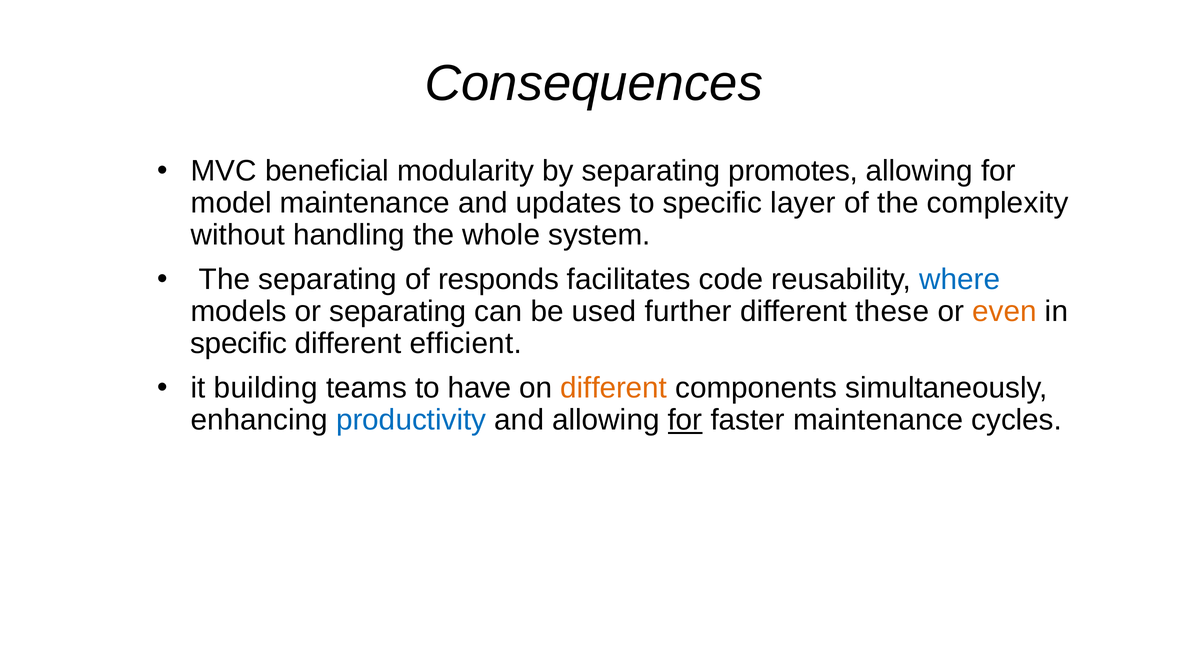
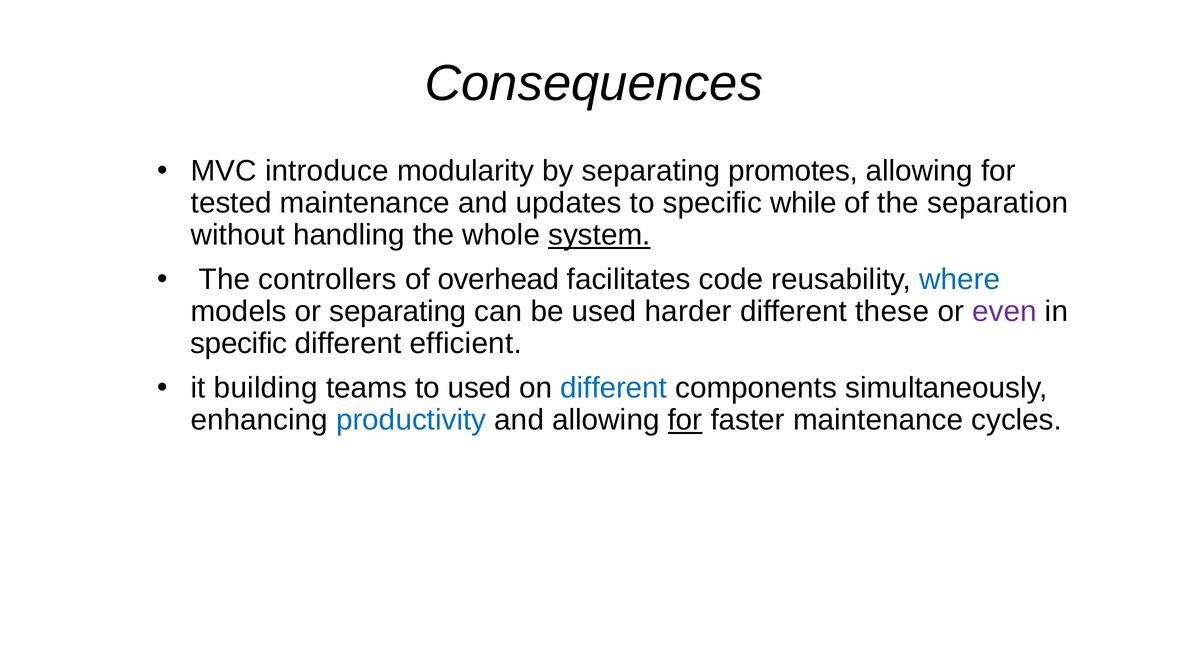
beneficial: beneficial -> introduce (327, 171)
model: model -> tested (231, 203)
layer: layer -> while (803, 203)
complexity: complexity -> separation (998, 203)
system underline: none -> present (599, 235)
The separating: separating -> controllers (328, 280)
responds: responds -> overhead (499, 280)
further: further -> harder (688, 312)
even colour: orange -> purple (1005, 312)
to have: have -> used (480, 388)
different colour: orange -> blue (614, 388)
